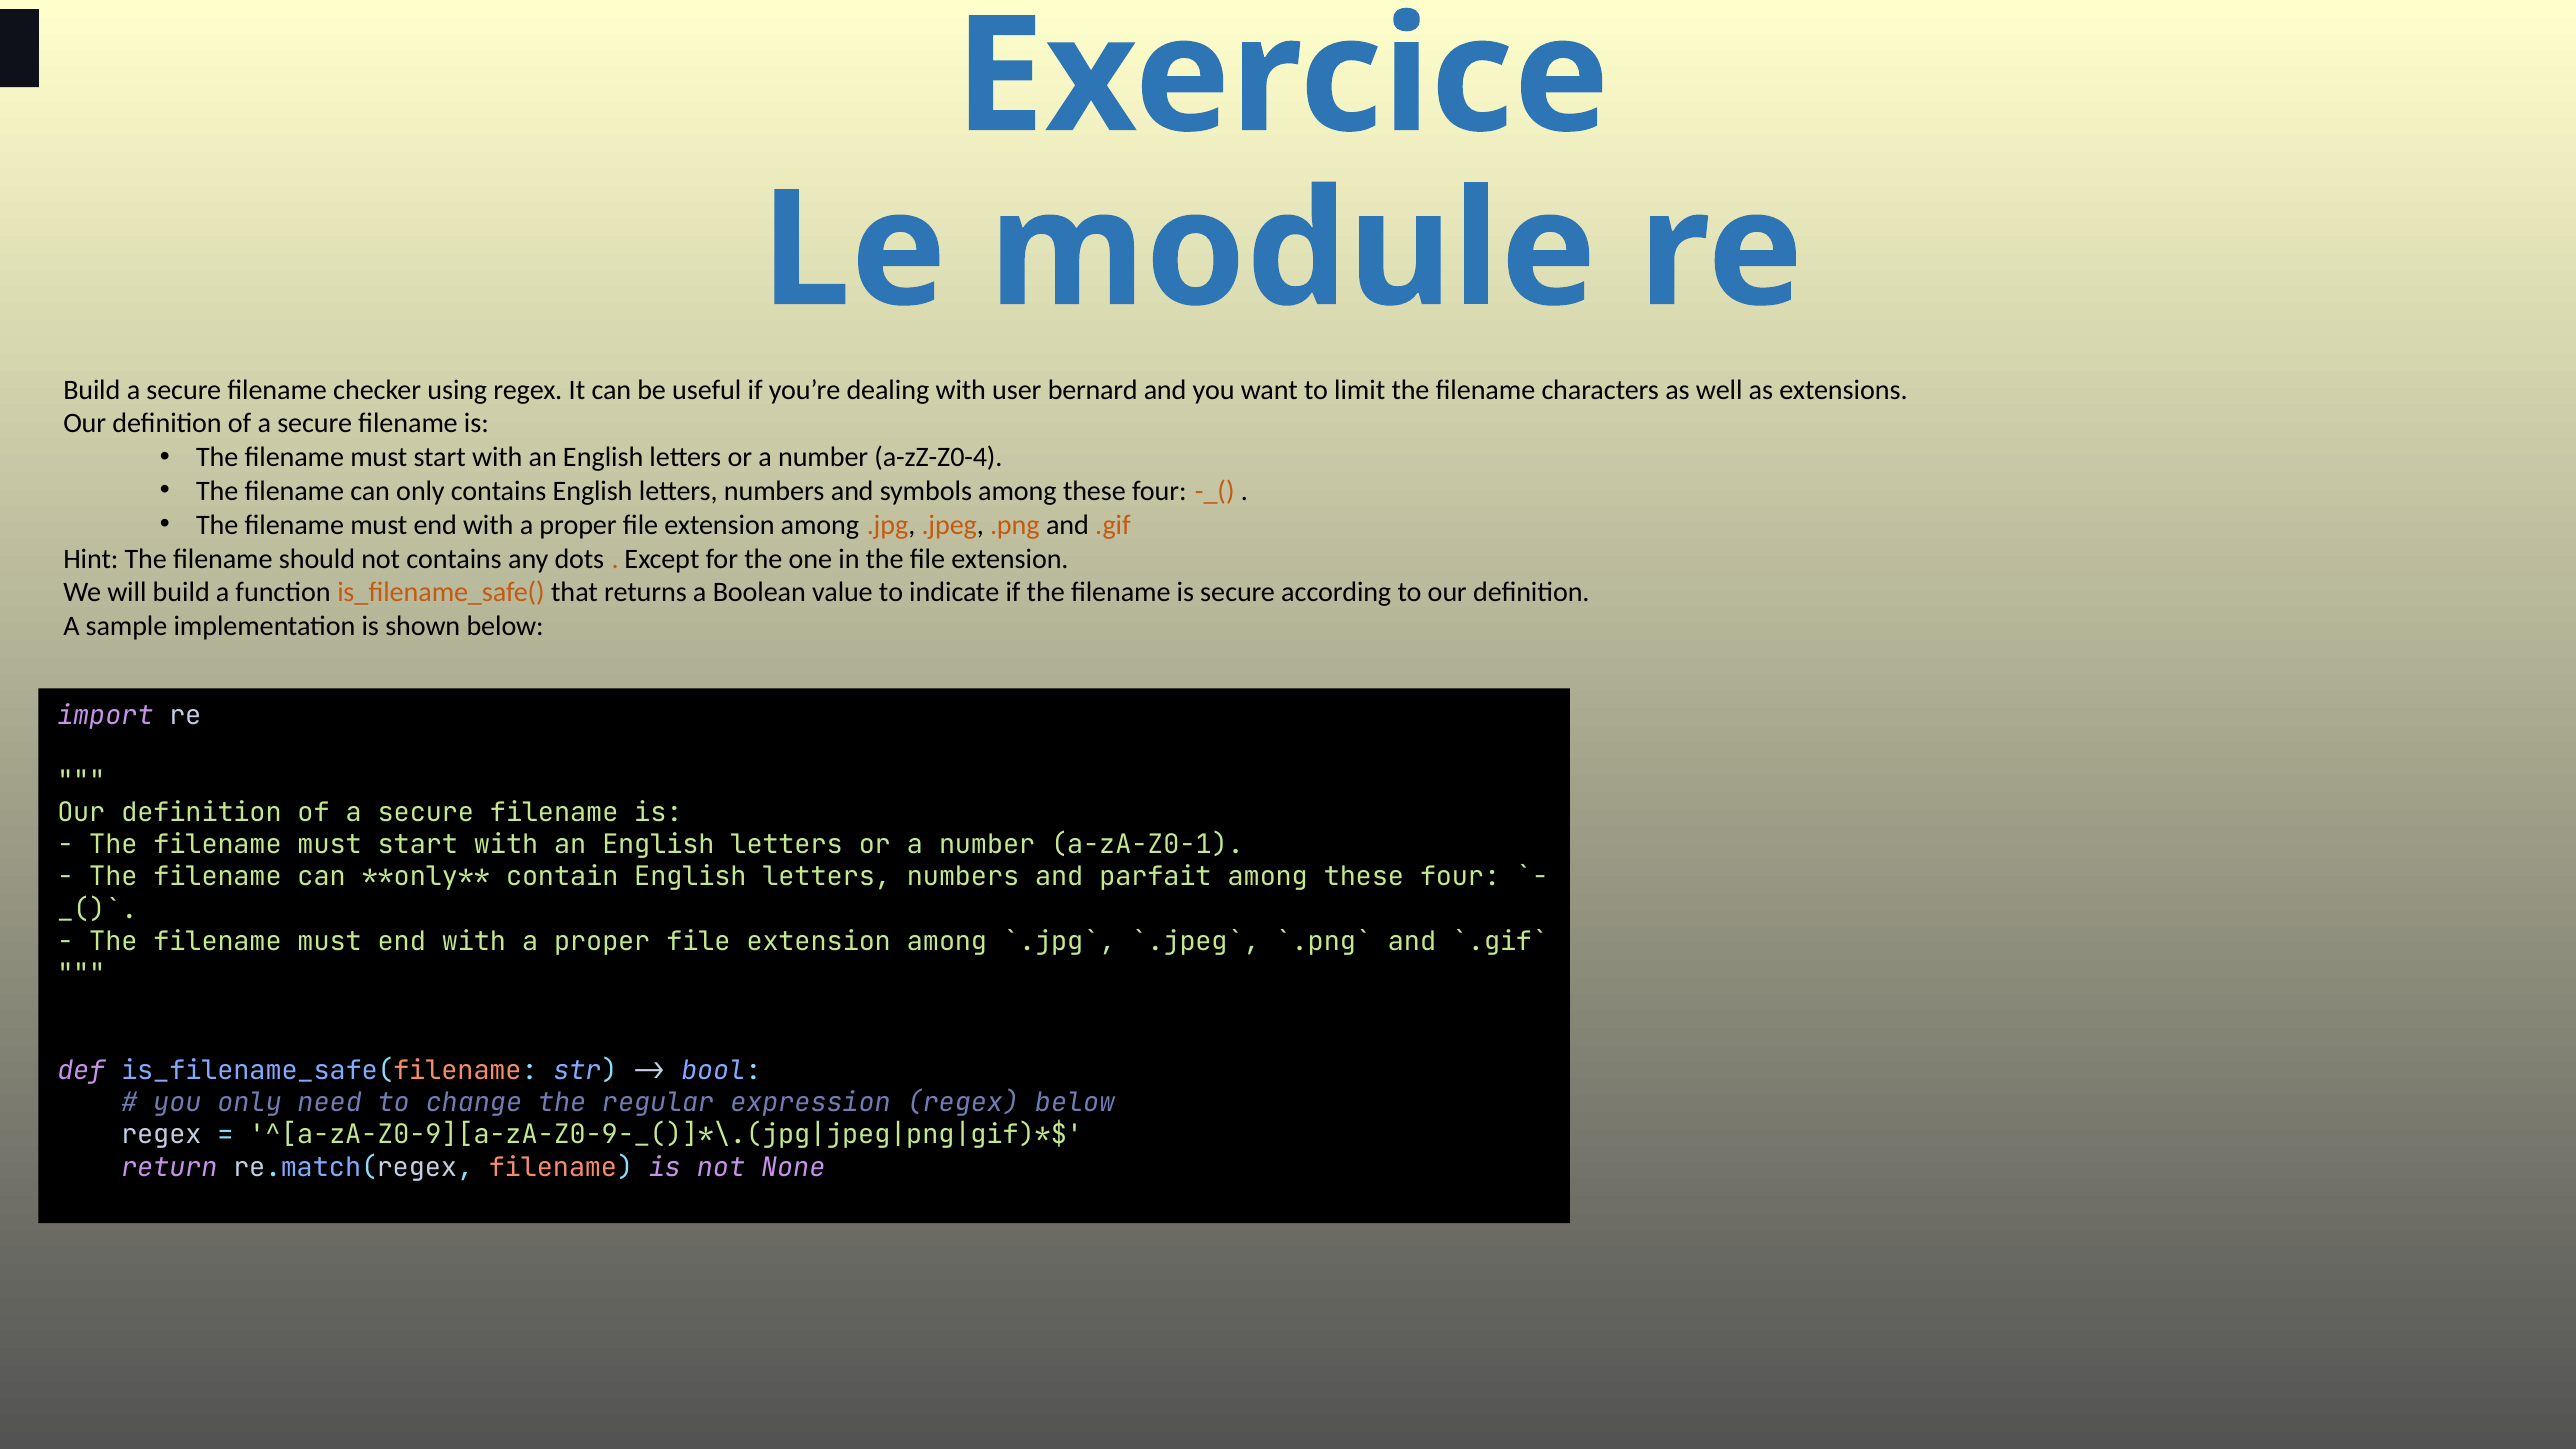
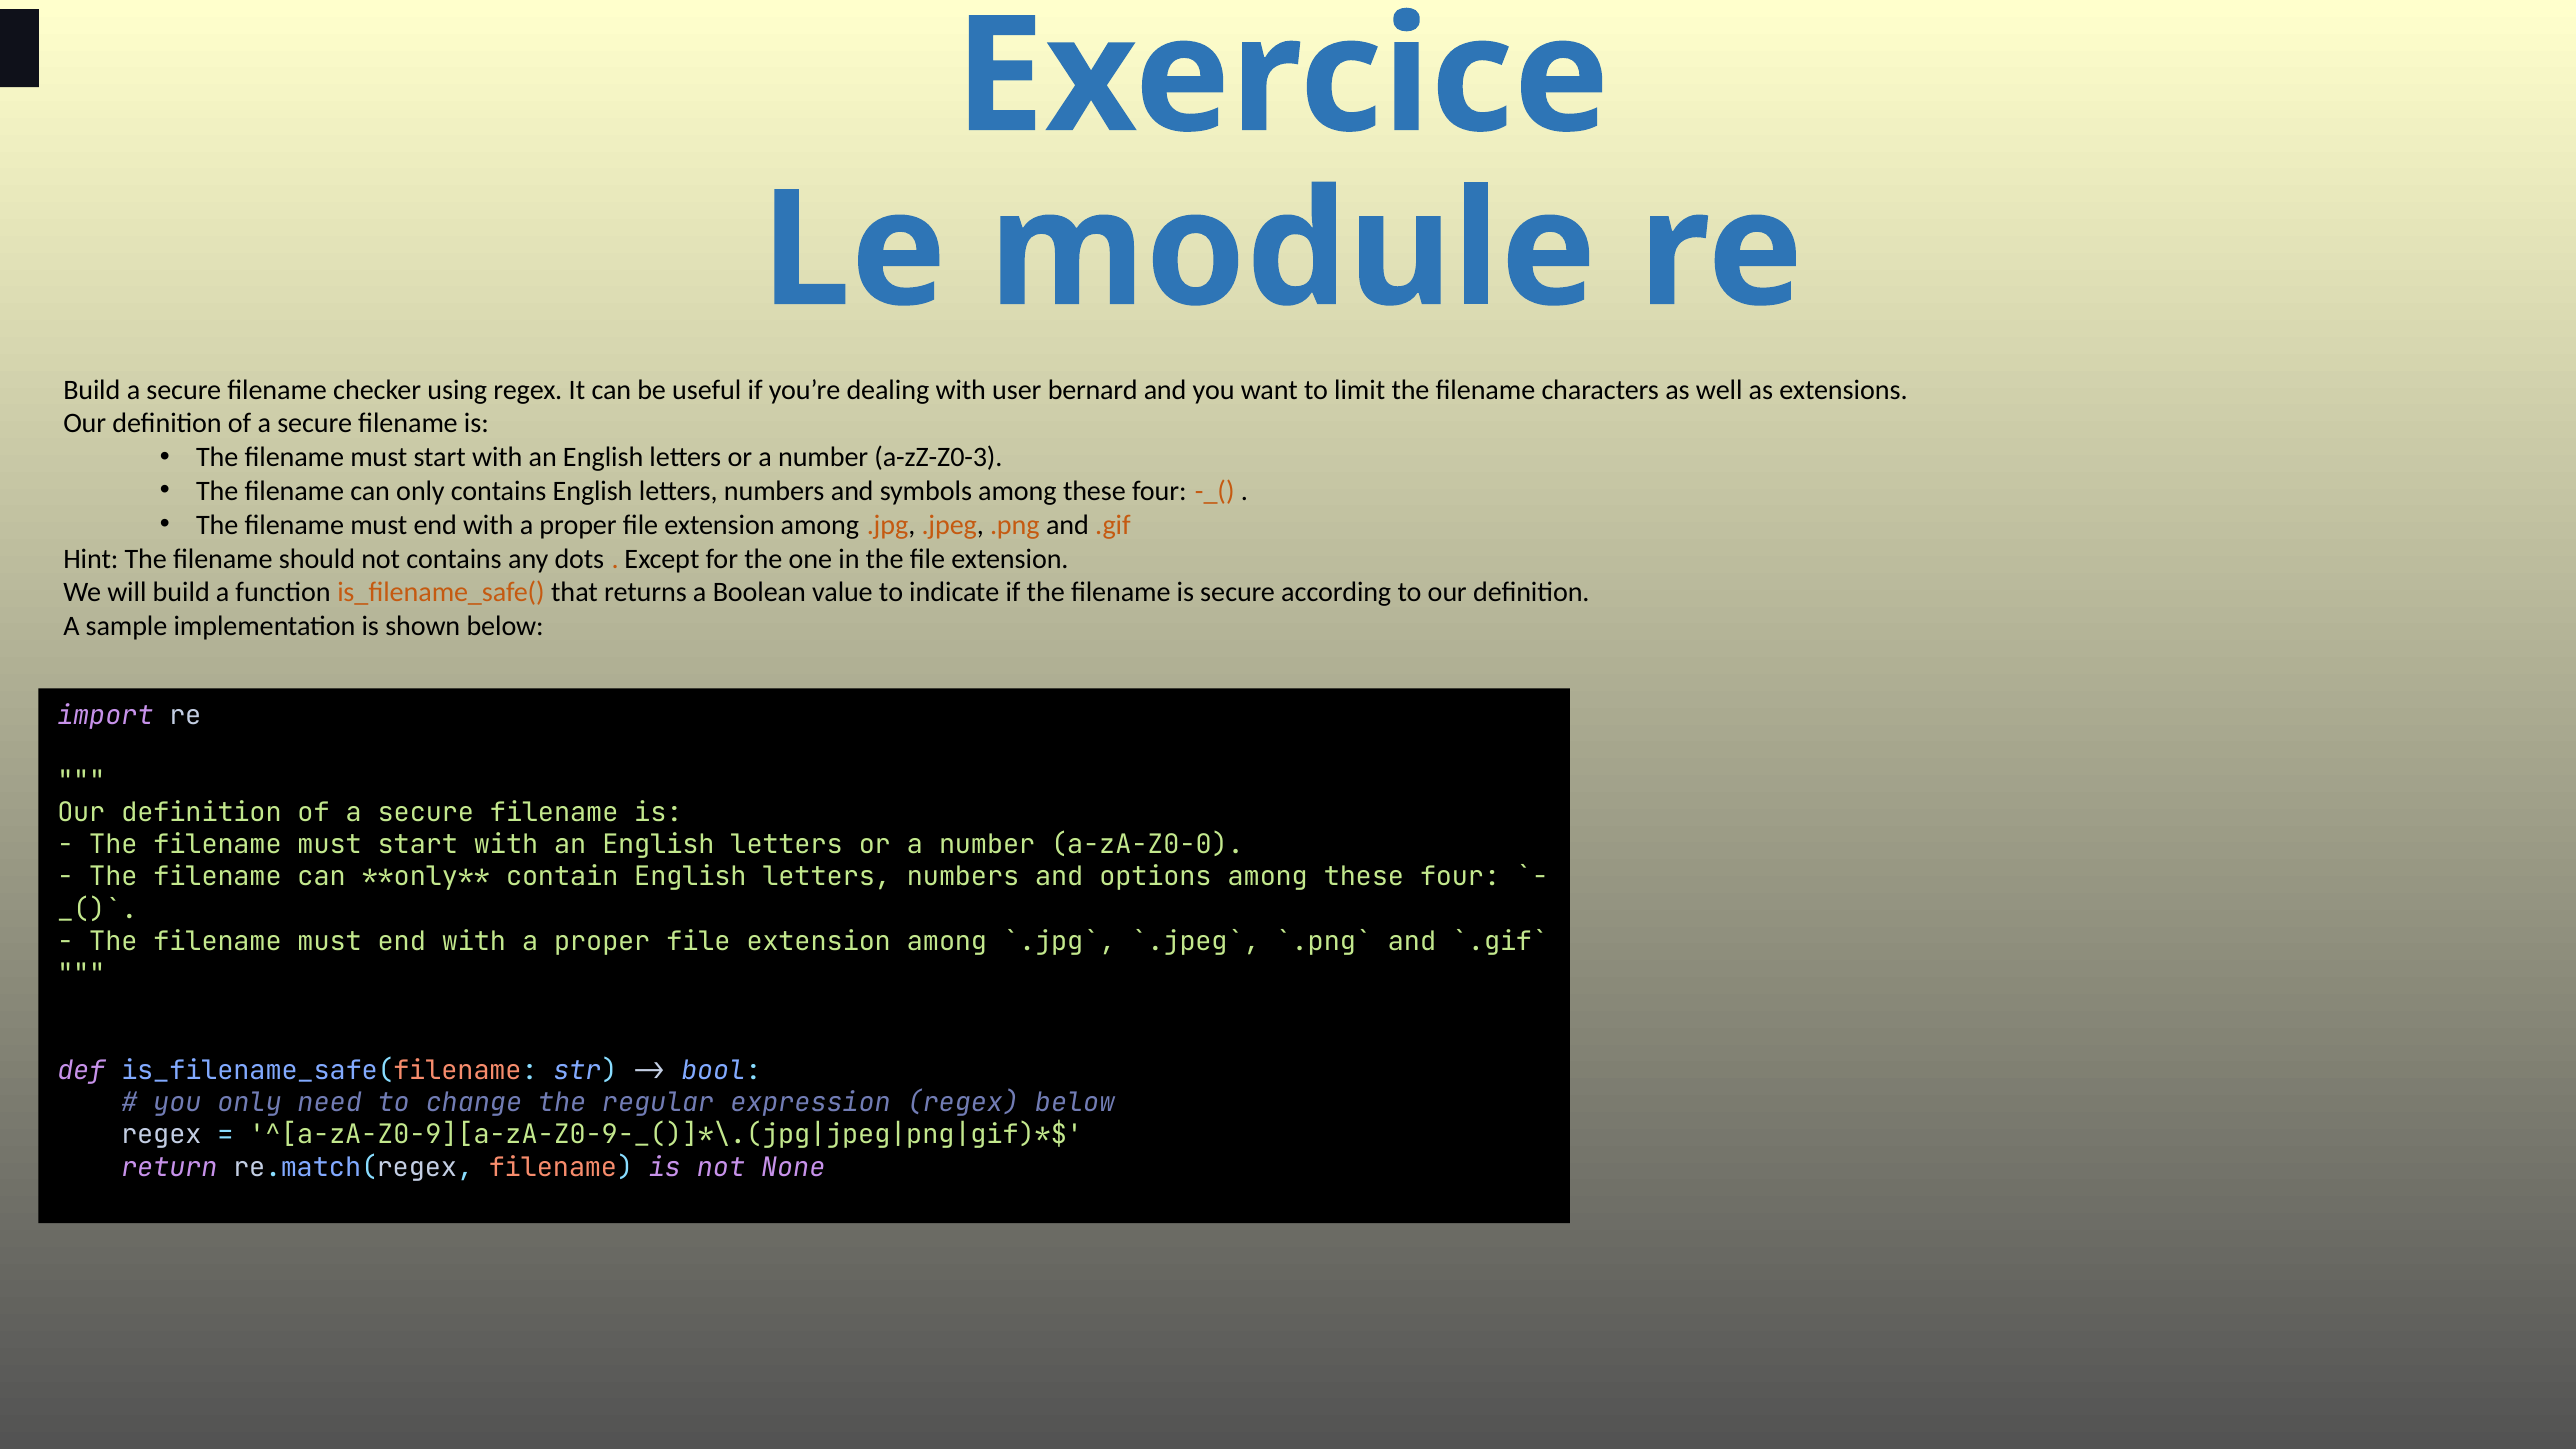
a-zZ-Z0-4: a-zZ-Z0-4 -> a-zZ-Z0-3 (938, 457)
a-zA-Z0-1: a-zA-Z0-1 -> a-zA-Z0-0 (1147, 845)
parfait: parfait -> options (1155, 877)
